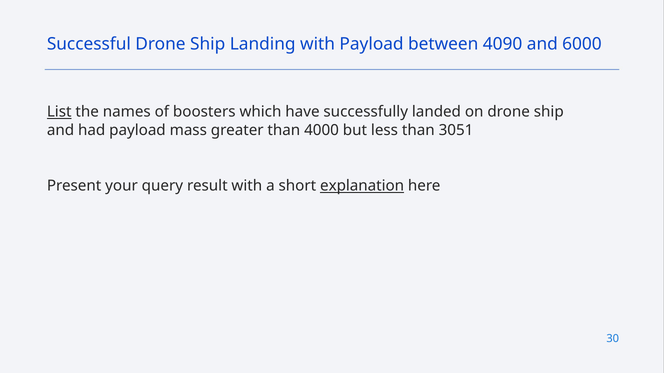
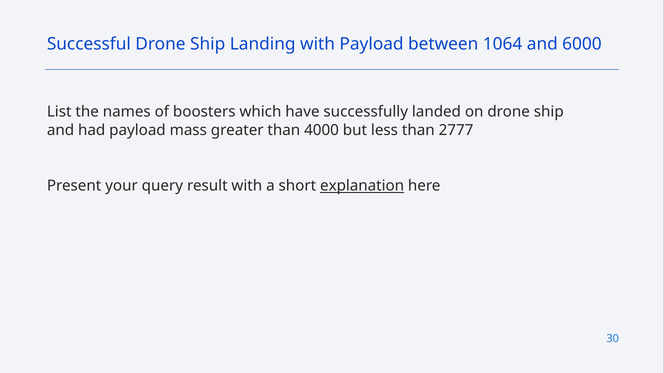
4090: 4090 -> 1064 (503, 44)
List underline: present -> none (59, 112)
3051: 3051 -> 2777 (456, 130)
